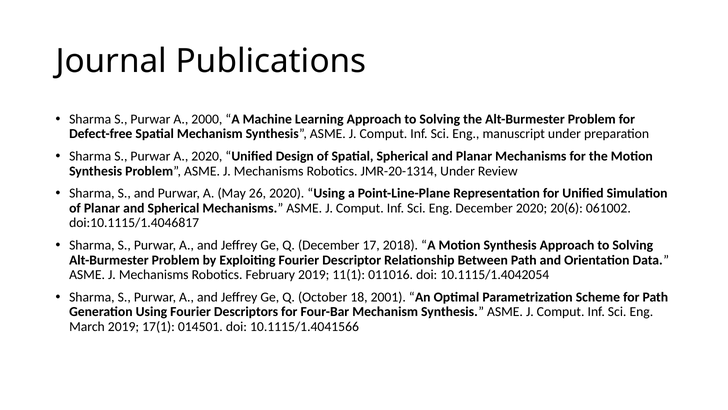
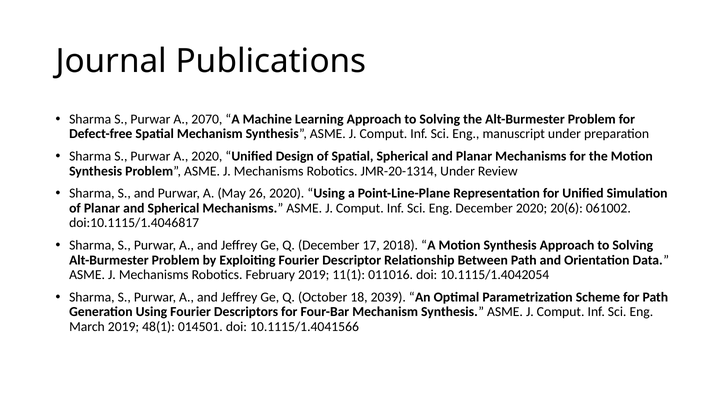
2000: 2000 -> 2070 (207, 119)
2001: 2001 -> 2039 (388, 297)
17(1: 17(1 -> 48(1 (159, 326)
